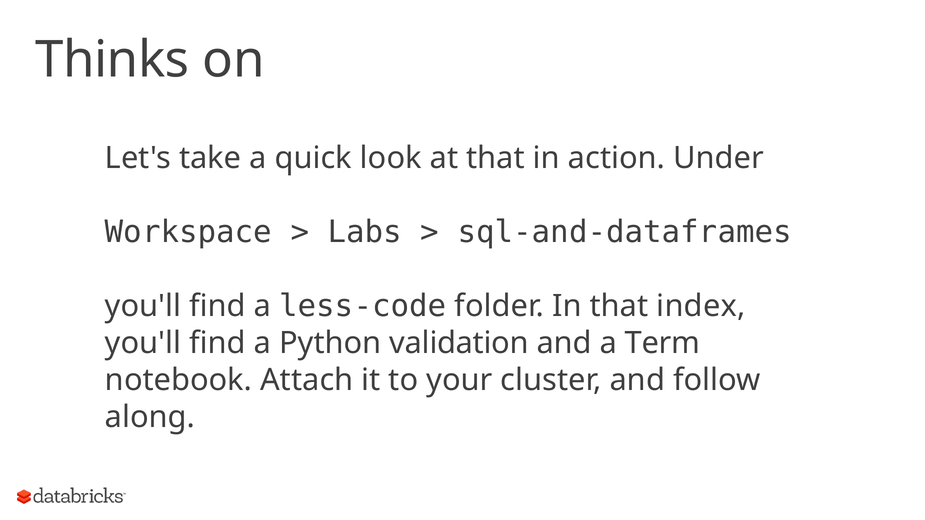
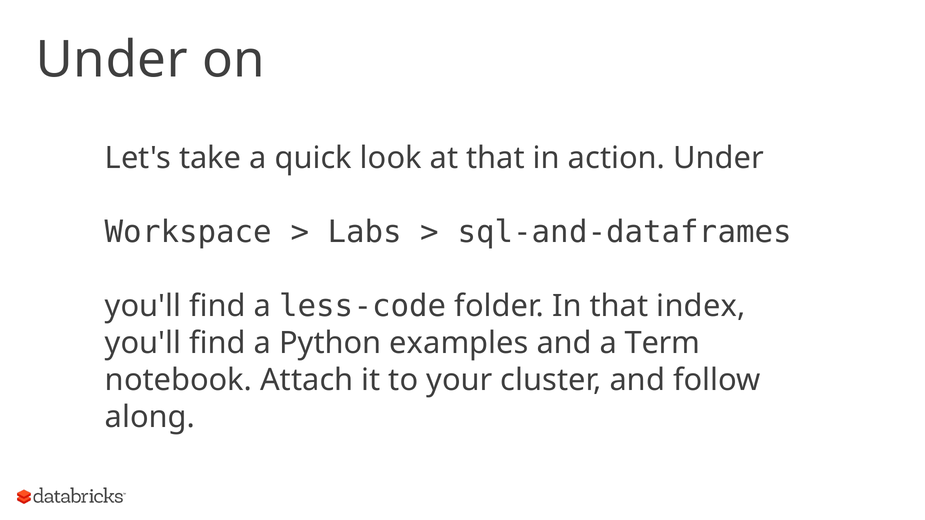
Thinks: Thinks -> Under (112, 60)
validation: validation -> examples (459, 343)
